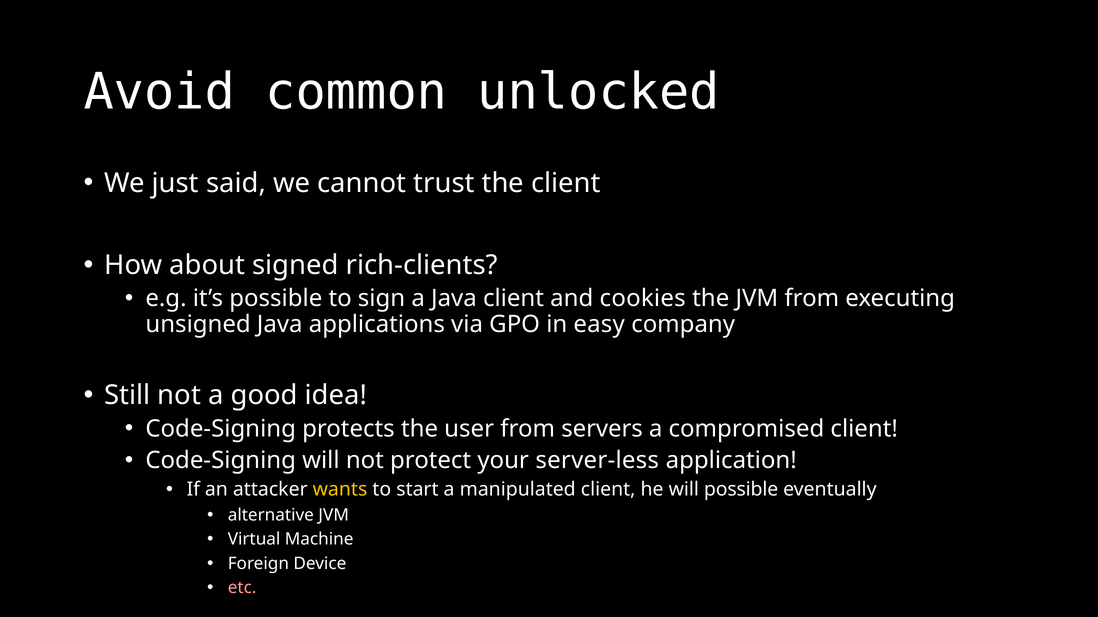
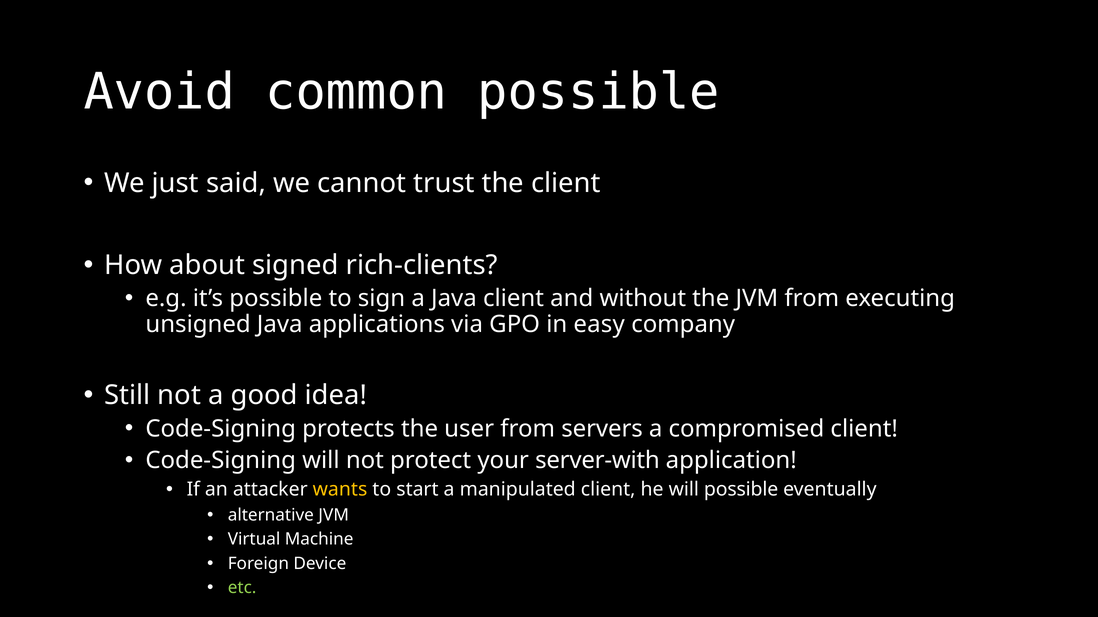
common unlocked: unlocked -> possible (599, 92)
cookies: cookies -> without (643, 299)
server-less: server-less -> server-with (597, 461)
etc colour: pink -> light green (242, 588)
